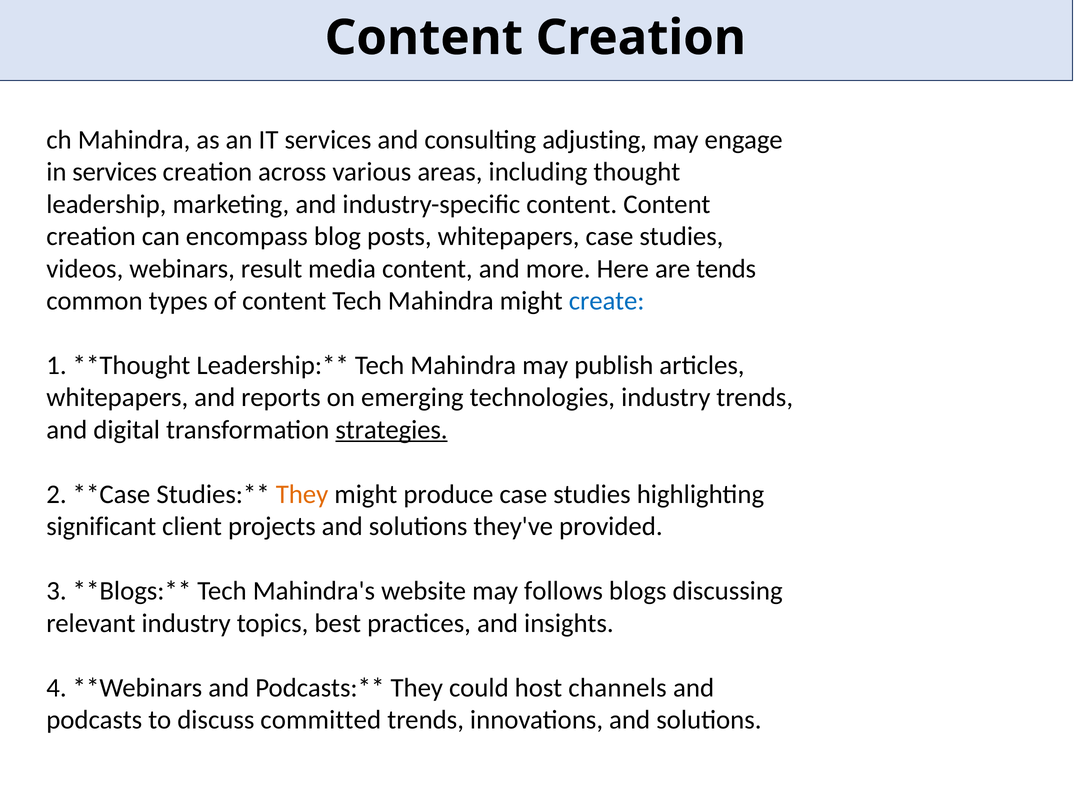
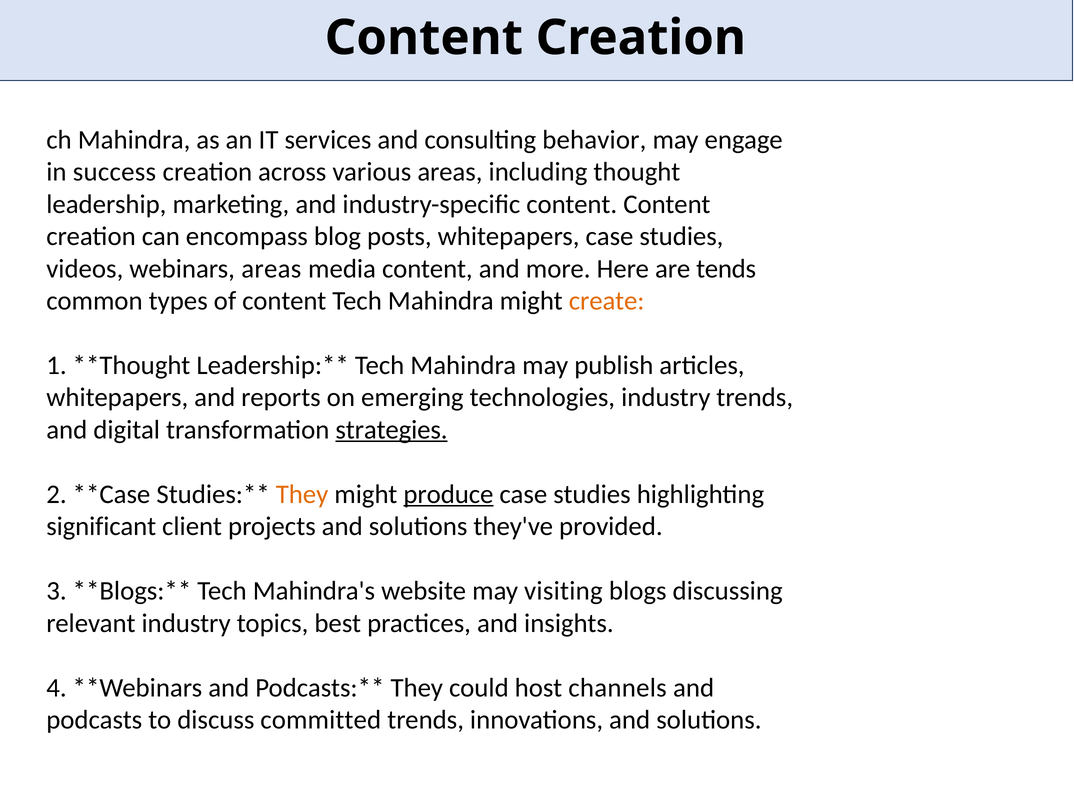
adjusting: adjusting -> behavior (594, 140)
in services: services -> success (114, 172)
webinars result: result -> areas (271, 268)
create colour: blue -> orange (607, 301)
produce underline: none -> present (448, 494)
follows: follows -> visiting (563, 591)
